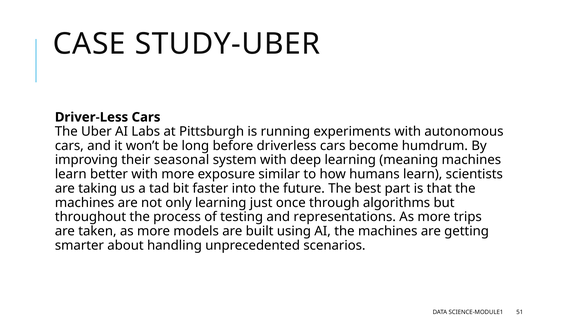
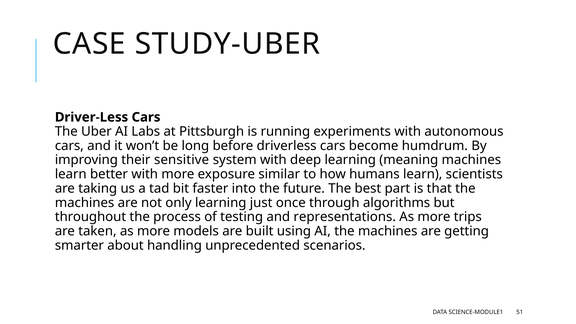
seasonal: seasonal -> sensitive (182, 160)
